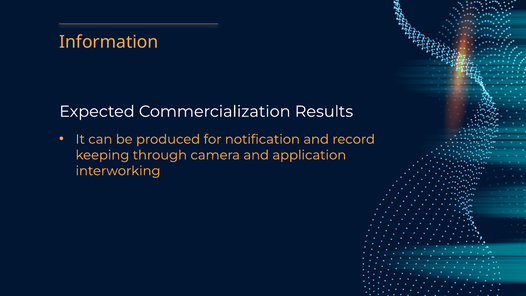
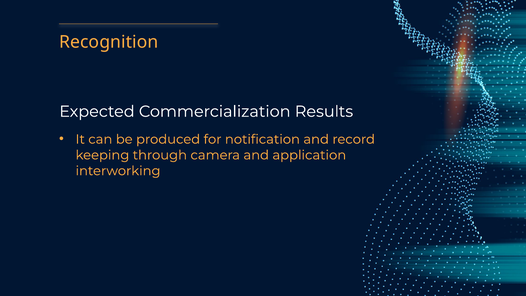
Information: Information -> Recognition (109, 42)
